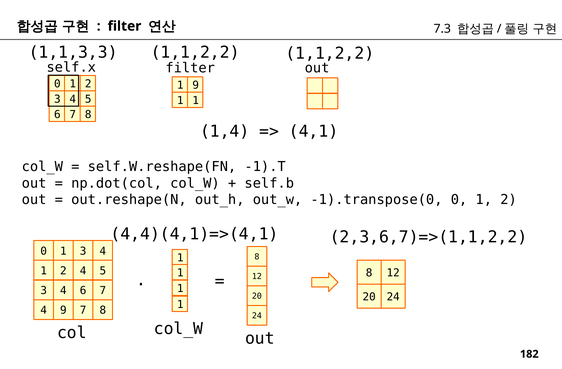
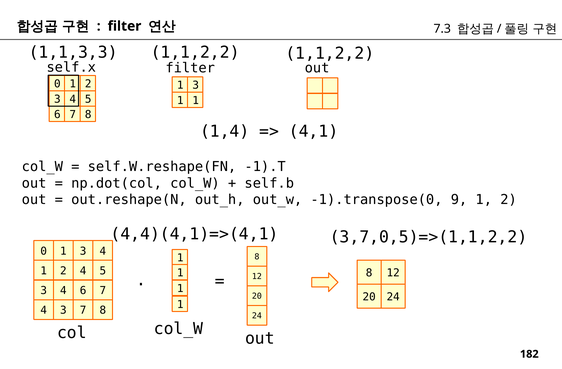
9: 9 -> 3 (196, 85)
-1).transpose(0 0: 0 -> 9 (459, 200)
2,3,6,7)=>(1,1,2,2: 2,3,6,7)=>(1,1,2,2 -> 3,7,0,5)=>(1,1,2,2 (428, 237)
4 9: 9 -> 3 (63, 310)
